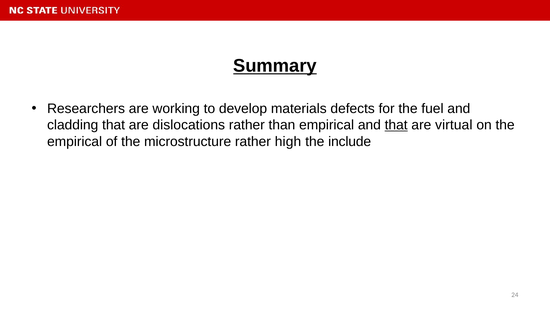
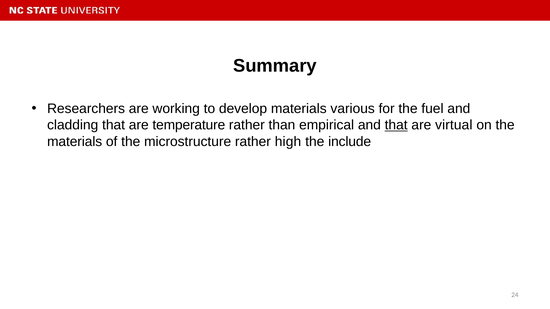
Summary underline: present -> none (275, 66)
defects: defects -> various (353, 109)
dislocations: dislocations -> temperature (189, 125)
empirical: empirical -> materials (75, 142)
